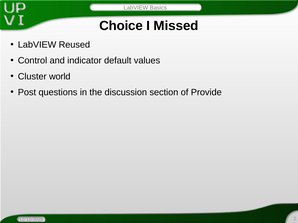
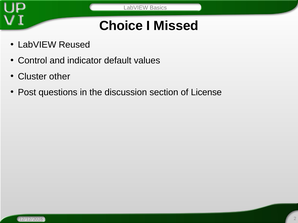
world: world -> other (60, 77)
Provide: Provide -> License (206, 92)
